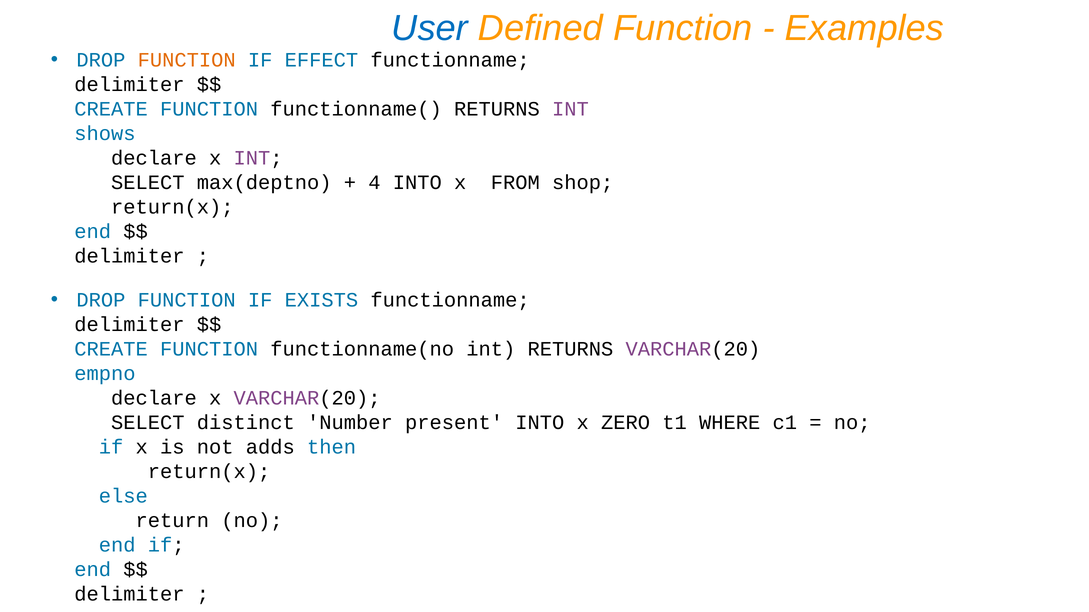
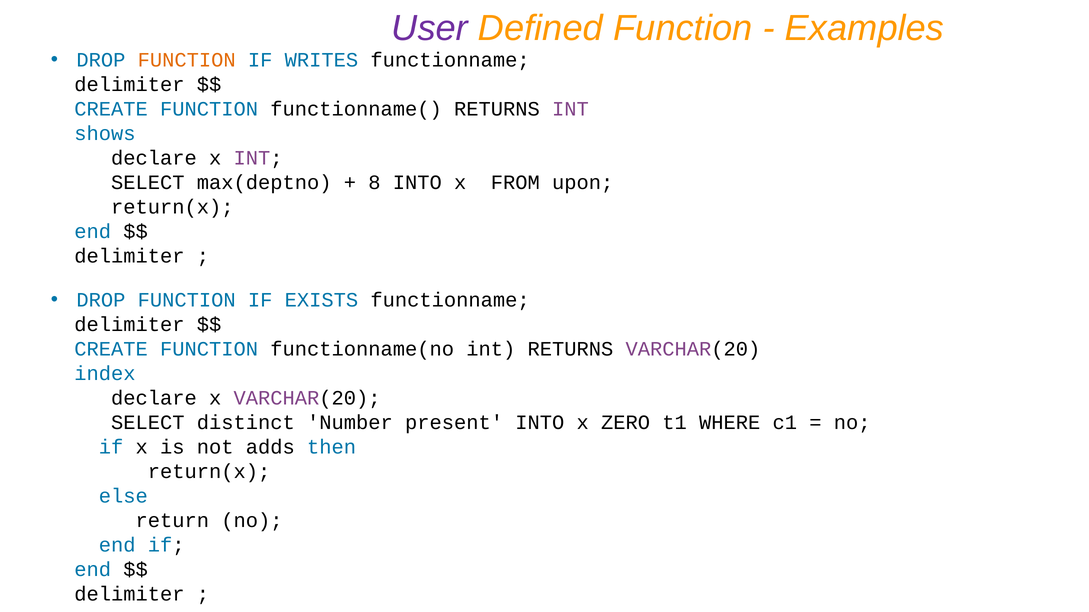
User colour: blue -> purple (430, 28)
EFFECT: EFFECT -> WRITES (321, 60)
4: 4 -> 8 (374, 183)
shop: shop -> upon (583, 183)
empno: empno -> index (105, 374)
